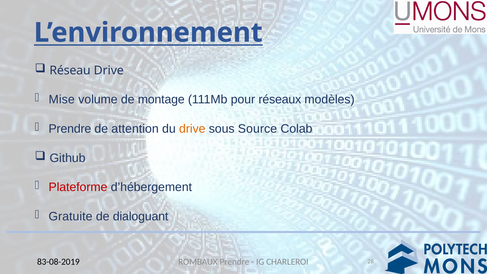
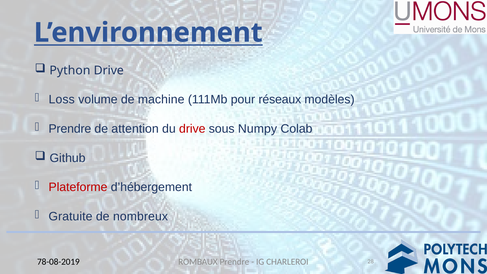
Réseau: Réseau -> Python (70, 70)
Mise: Mise -> Loss (62, 100)
montage: montage -> machine (161, 100)
drive colour: orange -> red (192, 129)
Source: Source -> Numpy (257, 129)
dialoguant: dialoguant -> nombreux (141, 216)
83-08-2019: 83-08-2019 -> 78-08-2019 (58, 262)
